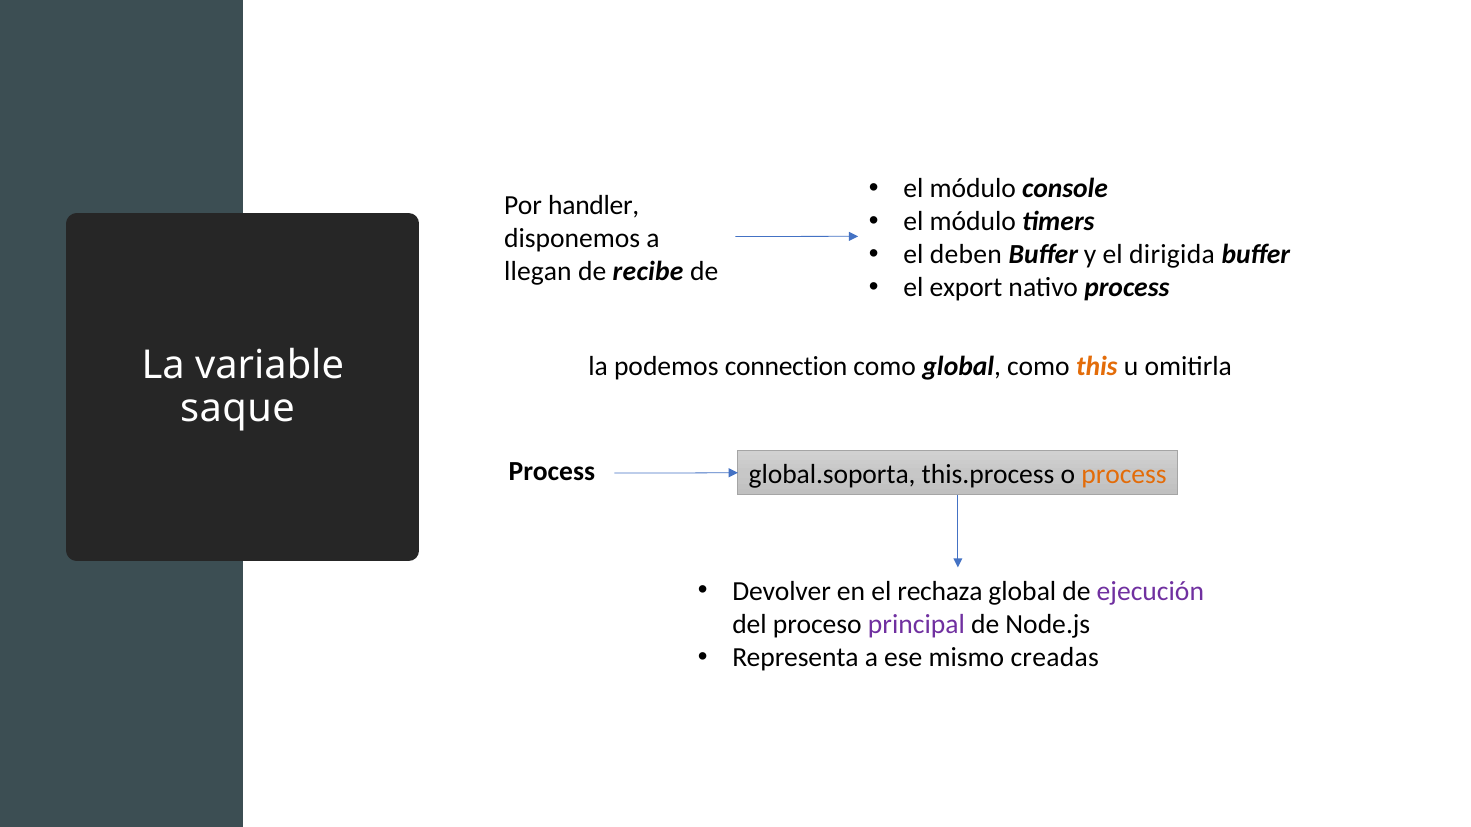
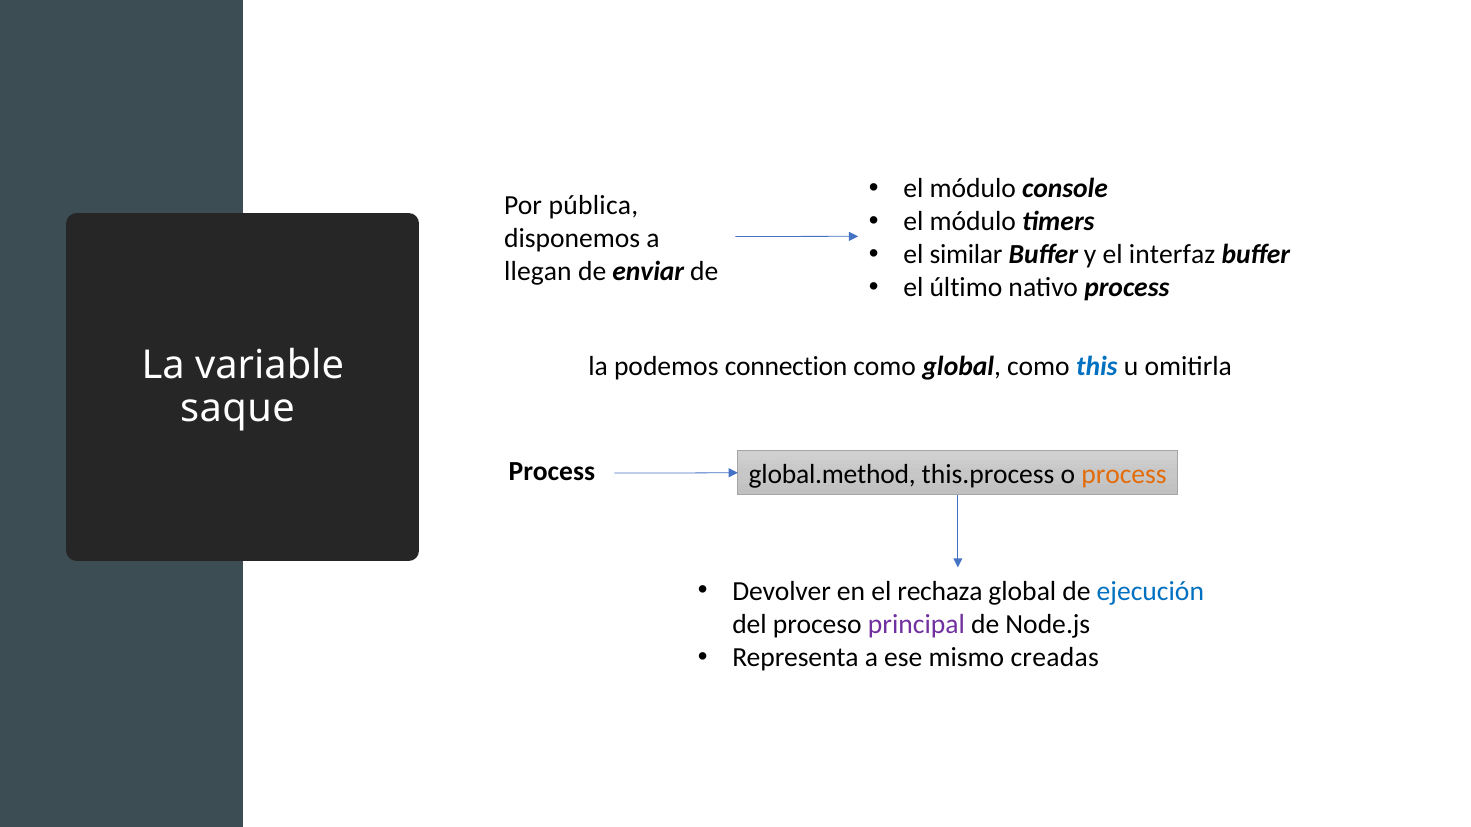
handler: handler -> pública (593, 205)
deben: deben -> similar (966, 255)
dirigida: dirigida -> interfaz (1172, 255)
recibe: recibe -> enviar (648, 272)
export: export -> último (966, 288)
this colour: orange -> blue (1097, 367)
global.soporta: global.soporta -> global.method (832, 475)
ejecución colour: purple -> blue (1150, 592)
